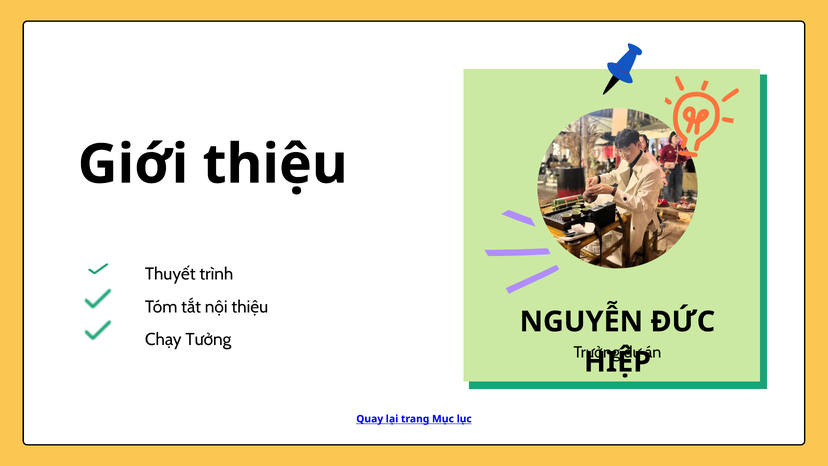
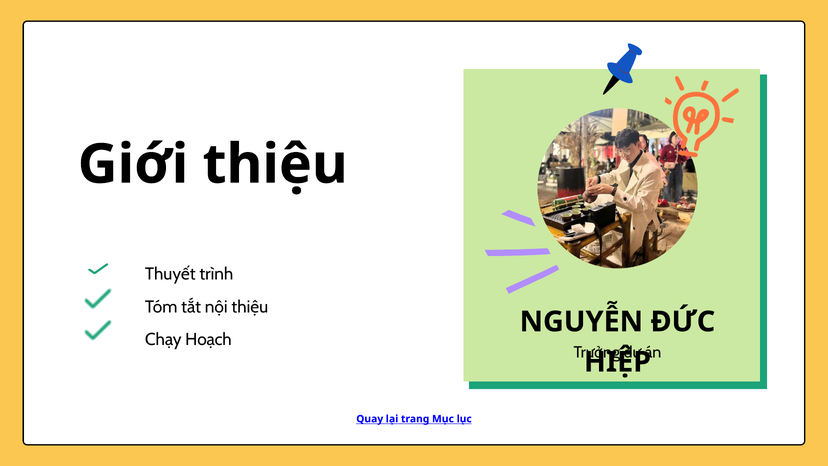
Tưởng: Tưởng -> Hoạch (208, 339)
